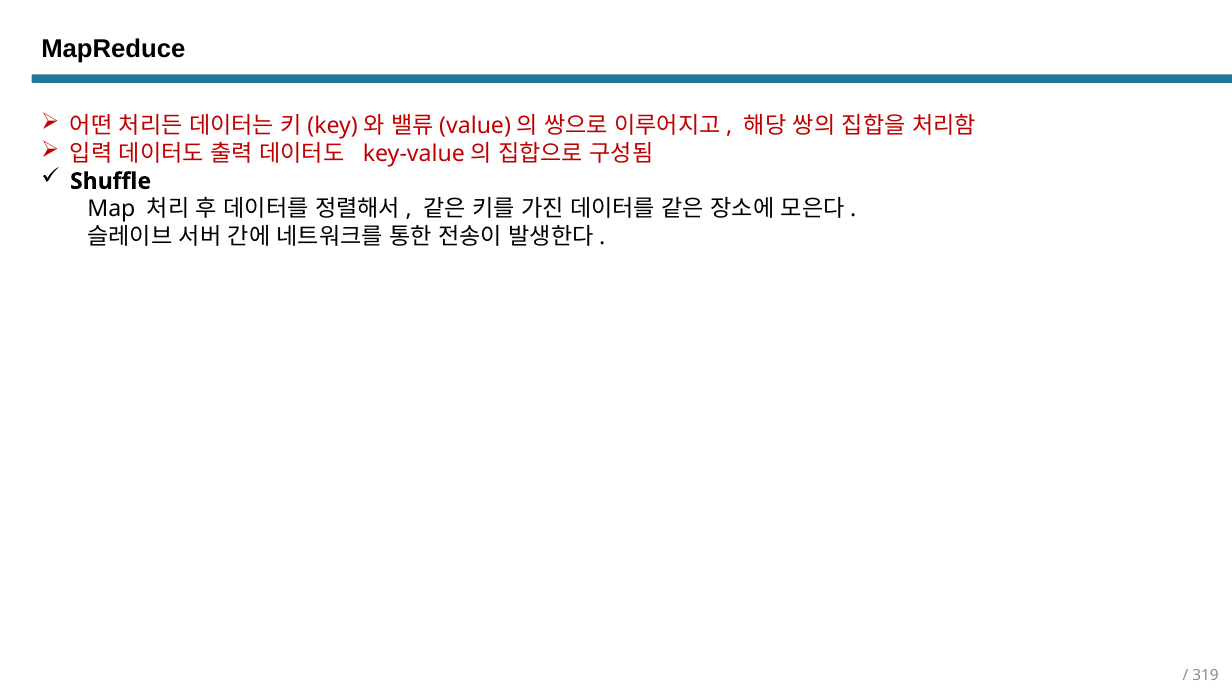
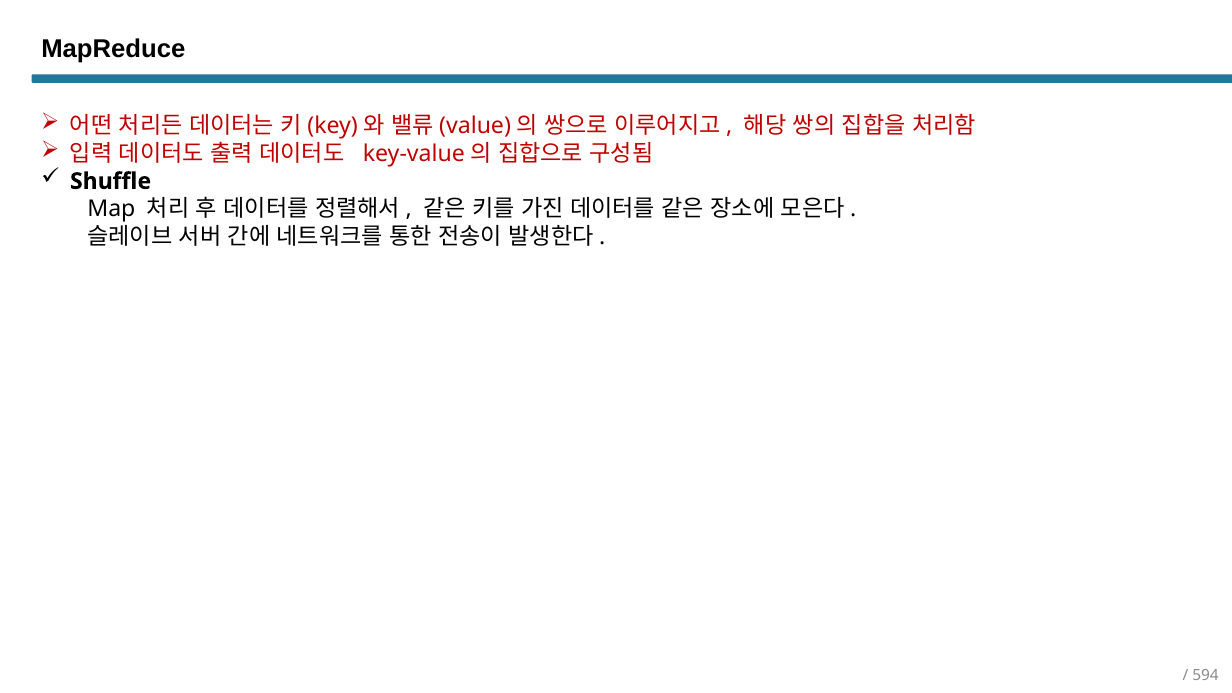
319: 319 -> 594 (1206, 675)
